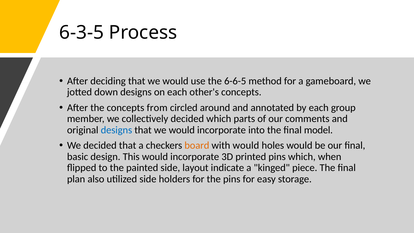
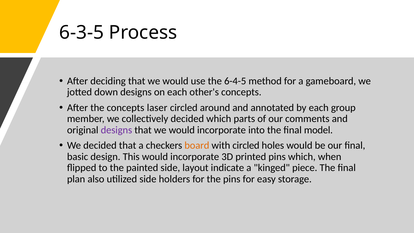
6-6-5: 6-6-5 -> 6-4-5 (235, 81)
from: from -> laser (157, 108)
designs colour: blue -> purple (116, 130)
with would: would -> circled (246, 145)
